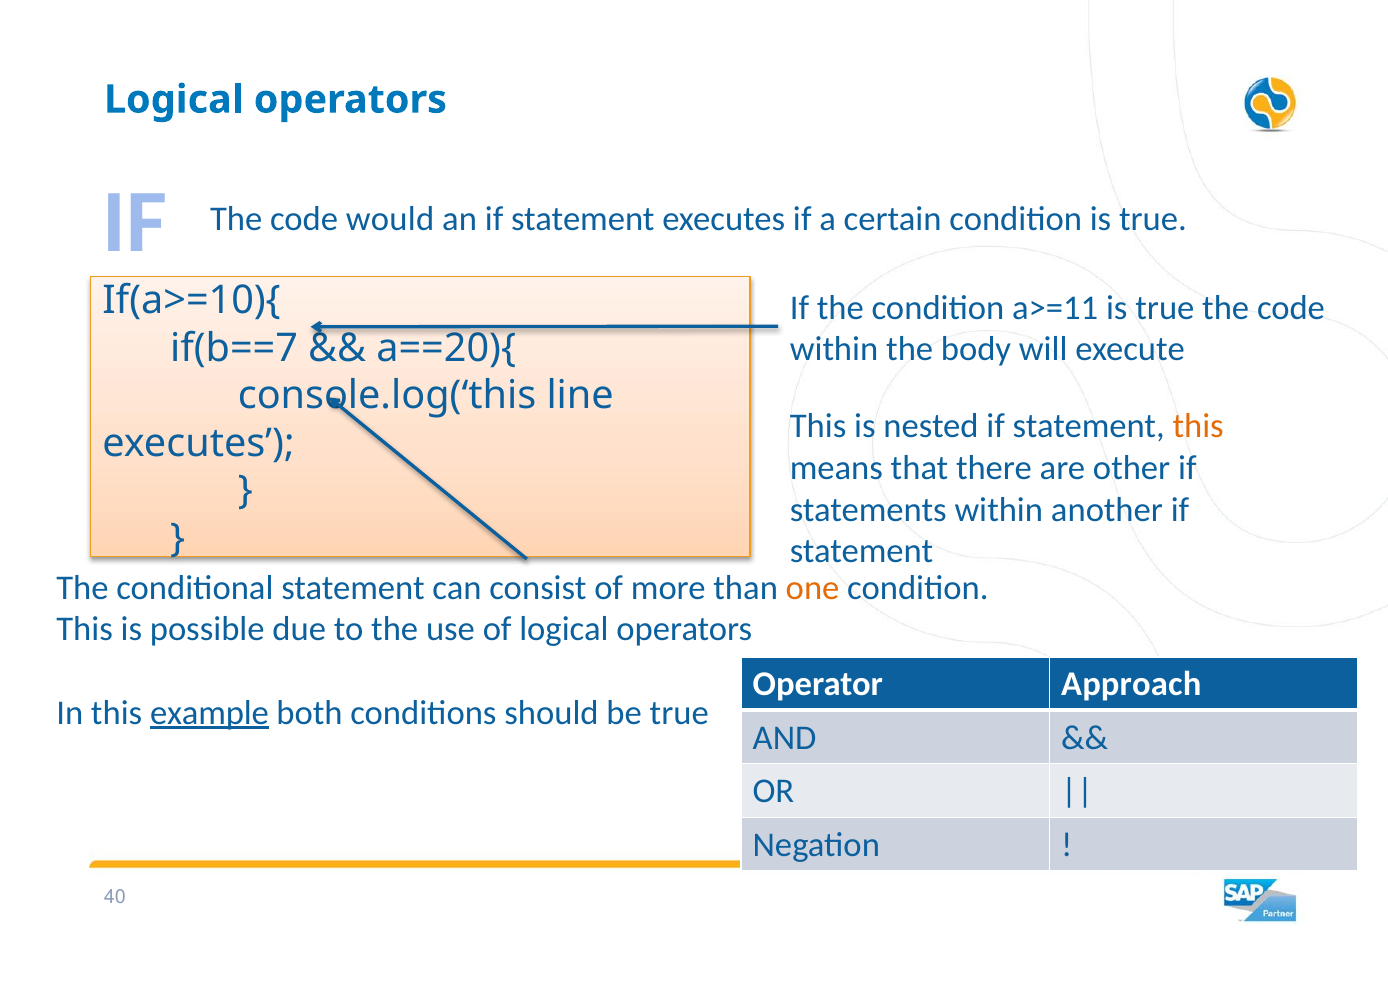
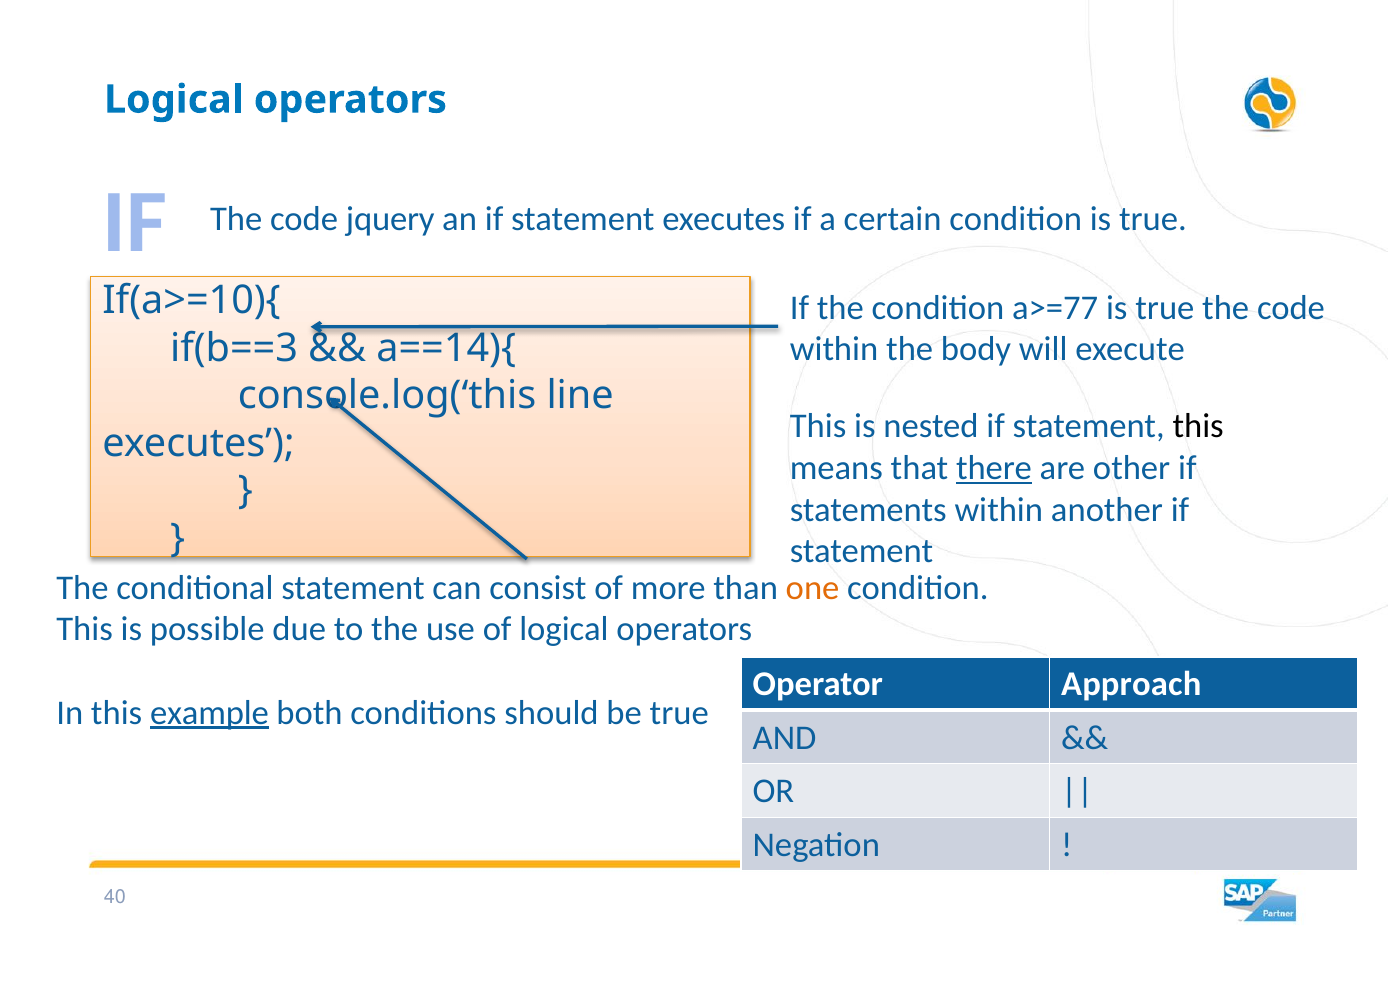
would: would -> jquery (390, 219)
a>=11: a>=11 -> a>=77 (1055, 308)
if(b==7: if(b==7 -> if(b==3 (234, 348)
a==20){: a==20){ -> a==14){ (446, 348)
this colour: orange -> black (1198, 427)
there underline: none -> present (994, 468)
